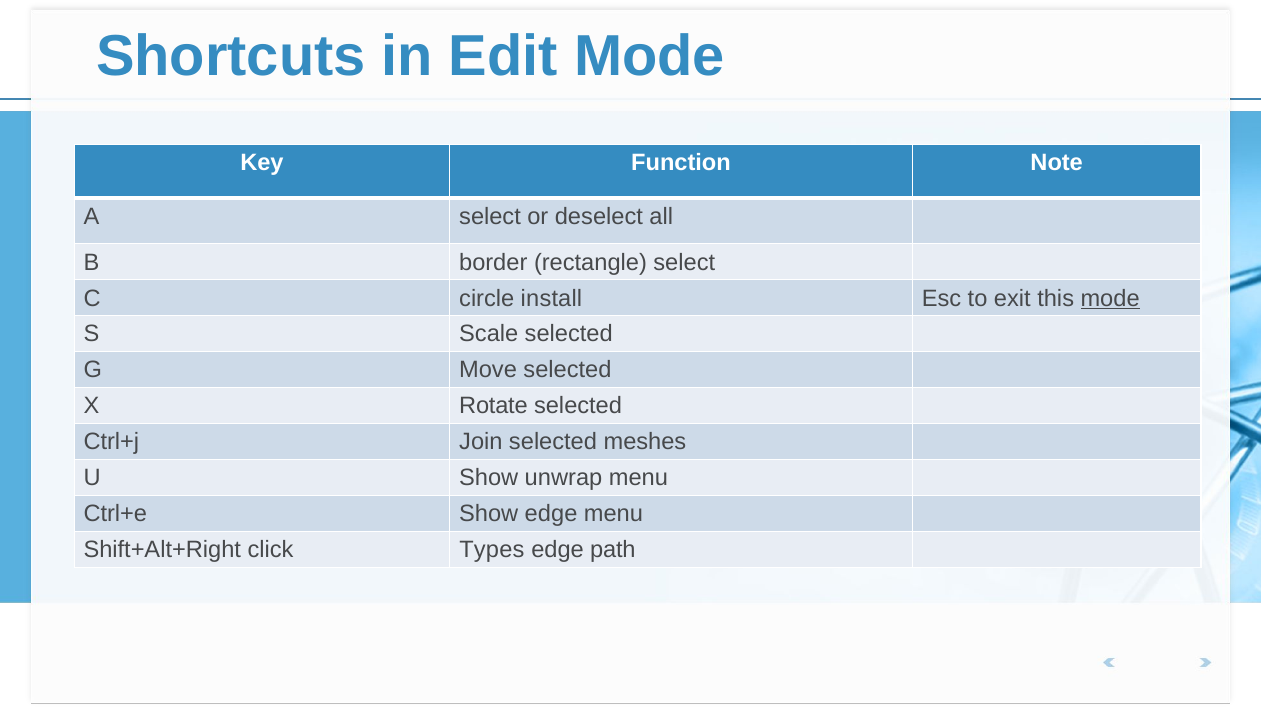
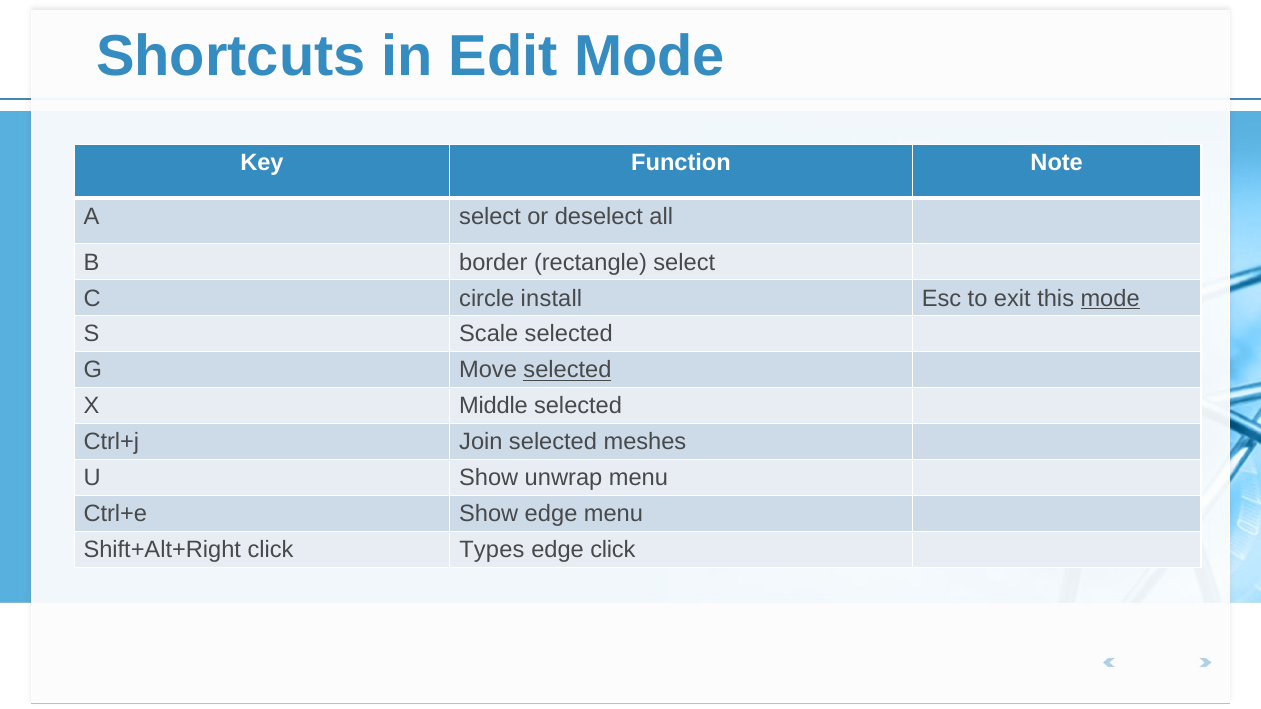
selected underline: none -> present (567, 370)
Rotate: Rotate -> Middle (493, 406)
edge path: path -> click (613, 550)
